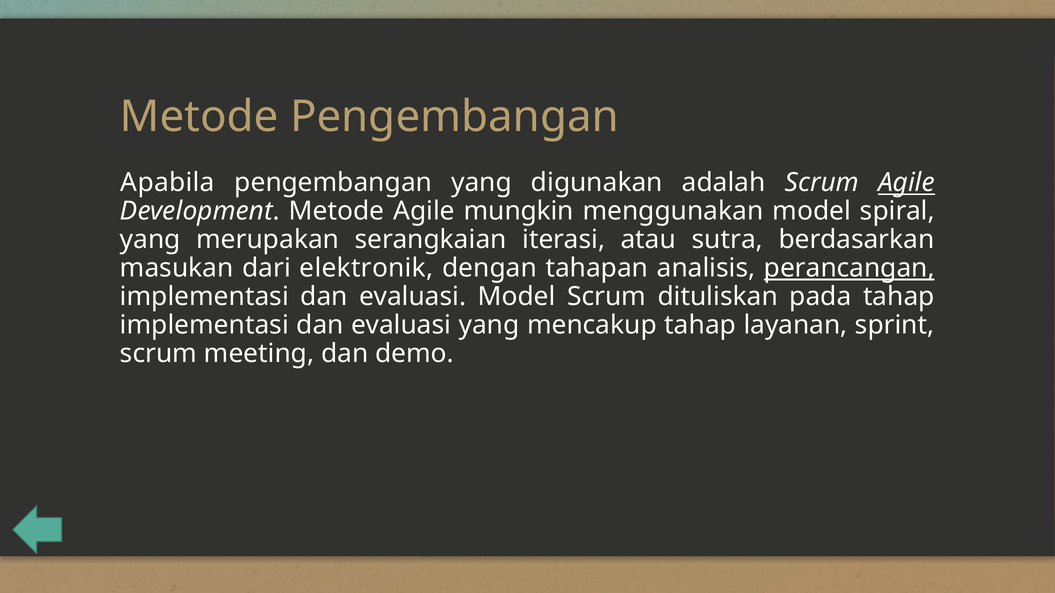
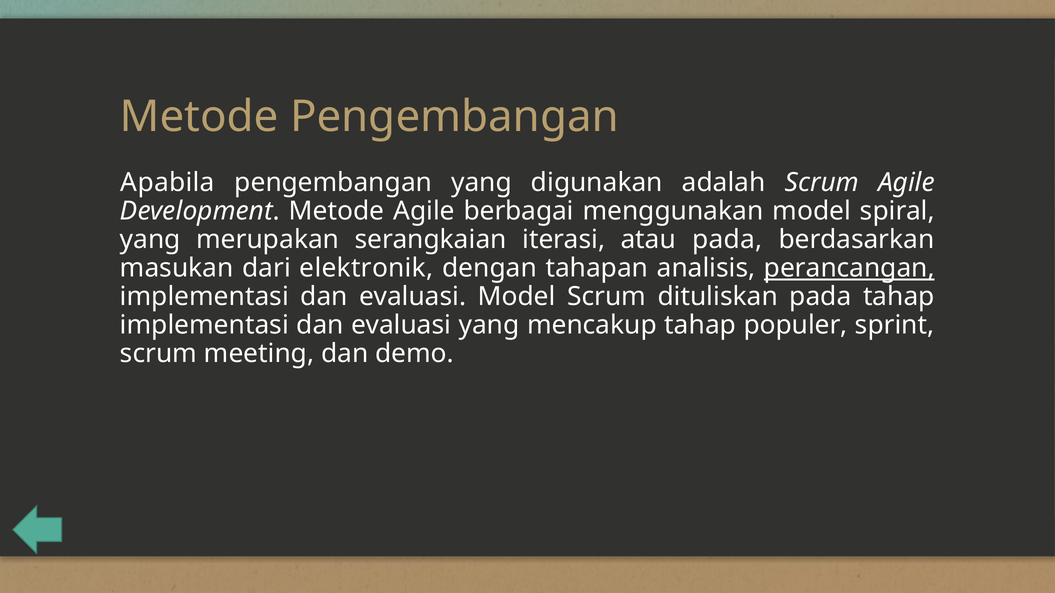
Agile underline: present -> none (906, 183)
mungkin: mungkin -> berbagai (519, 211)
atau sutra: sutra -> pada (727, 240)
layanan: layanan -> populer (796, 325)
